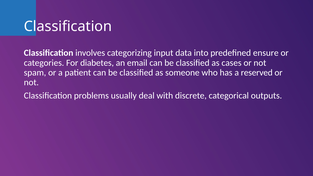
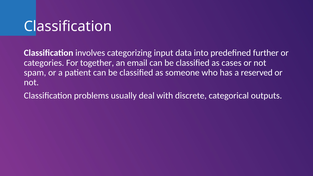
ensure: ensure -> further (266, 53)
diabetes: diabetes -> together (97, 63)
